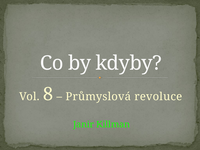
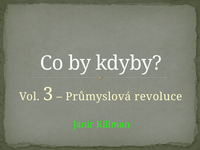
8: 8 -> 3 (48, 94)
